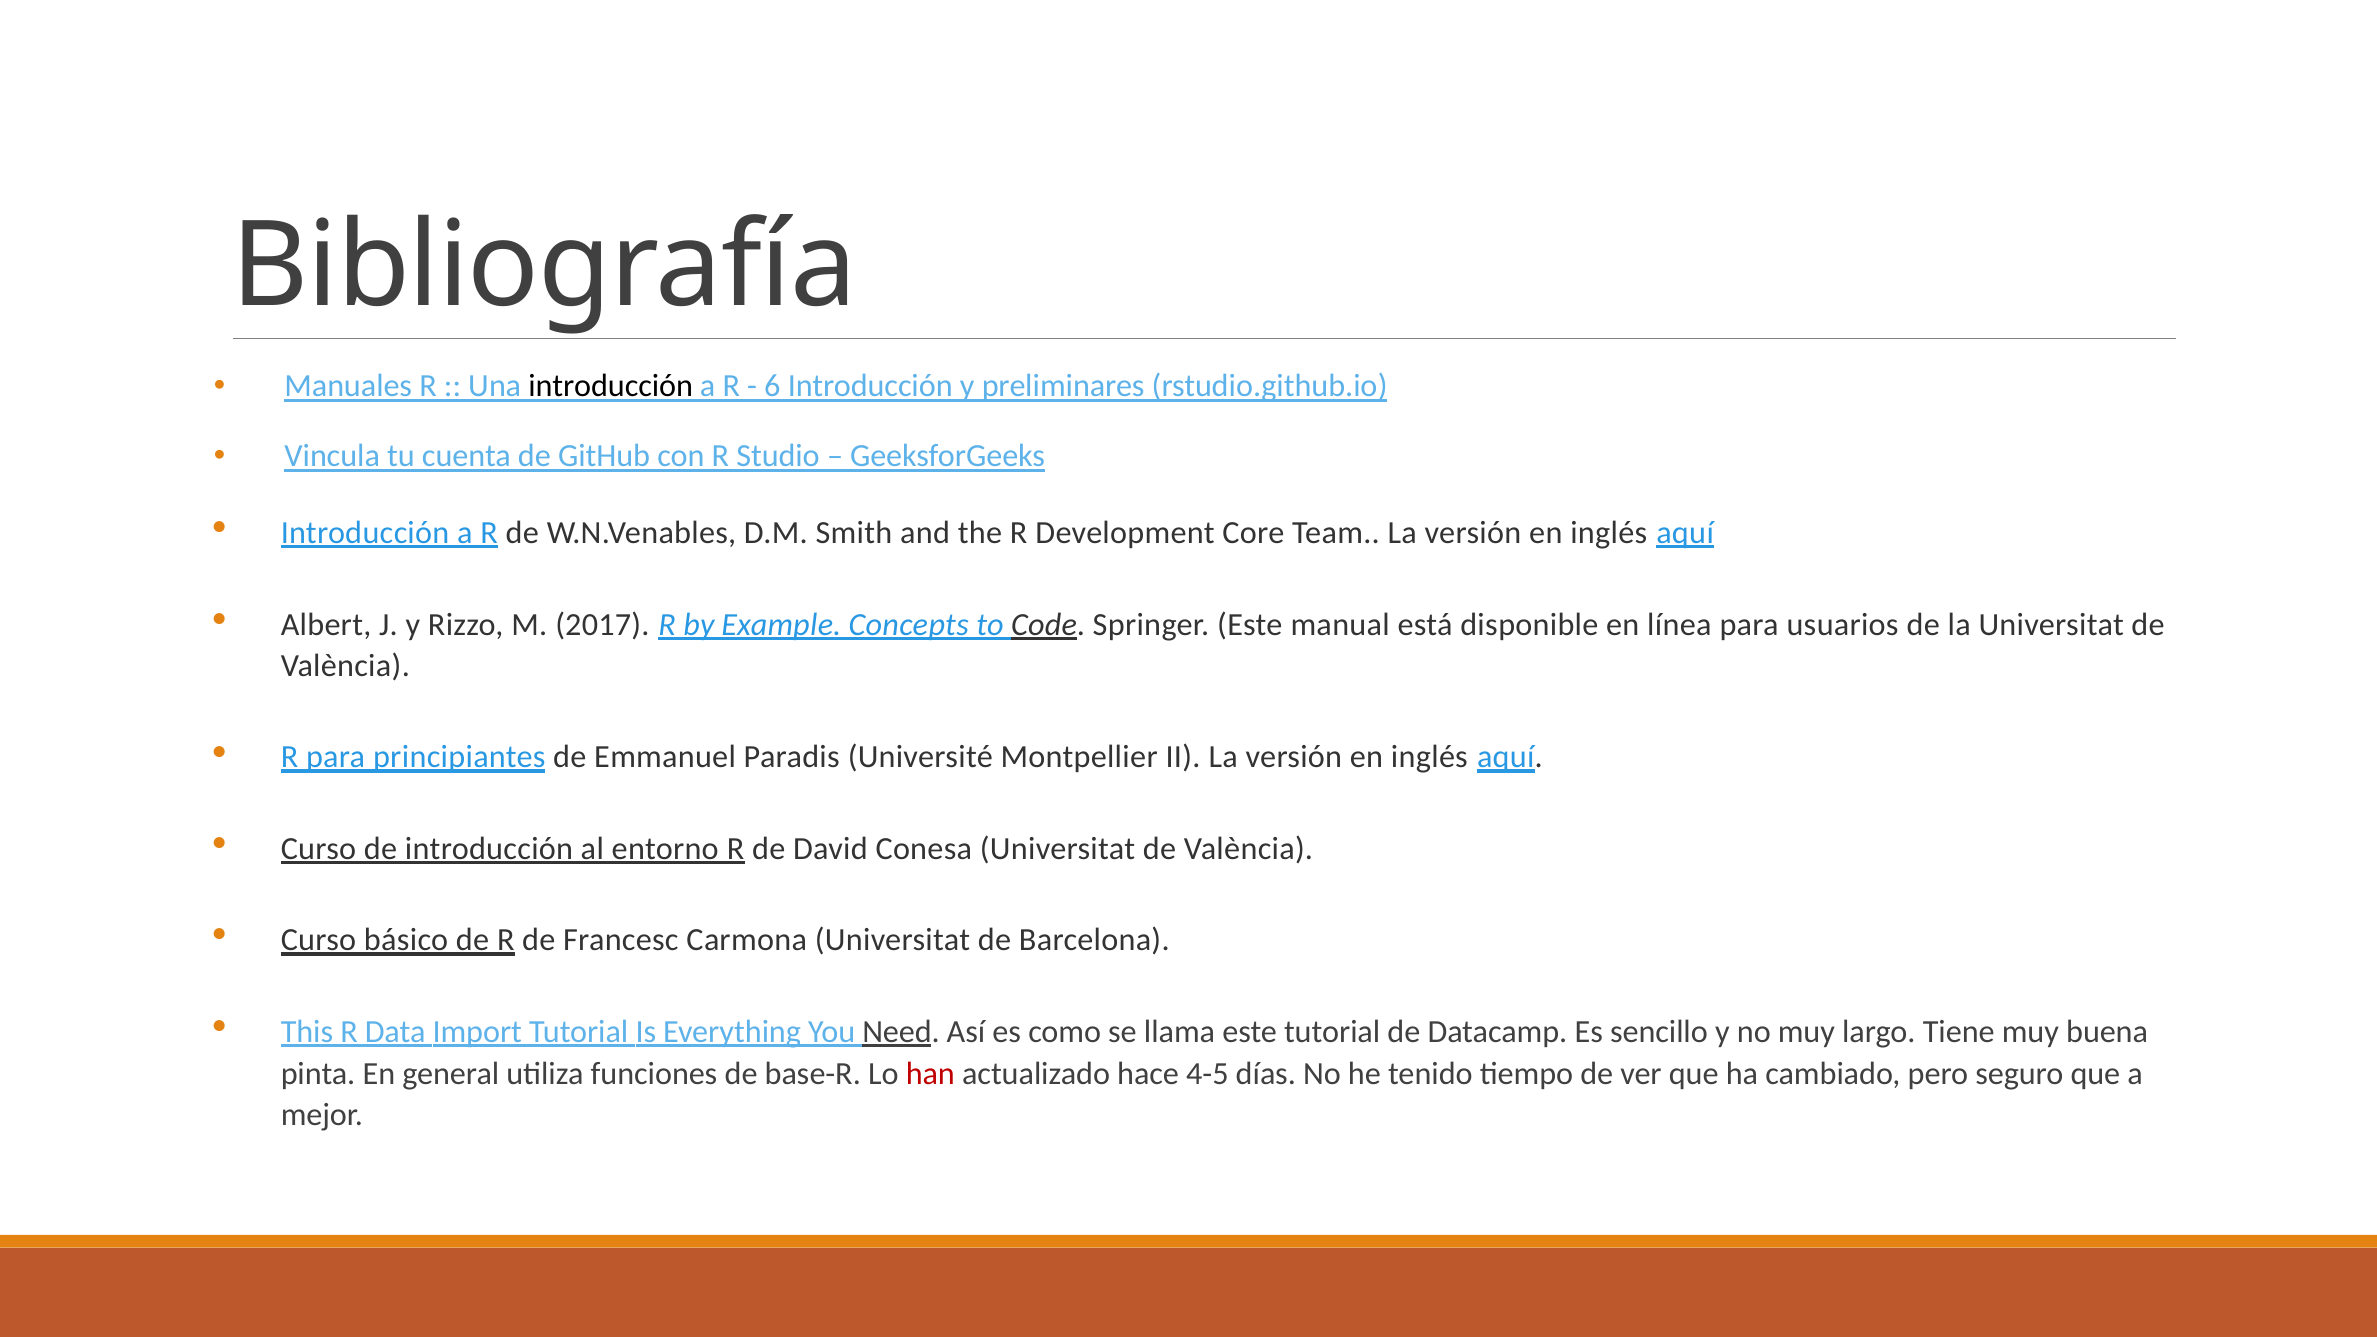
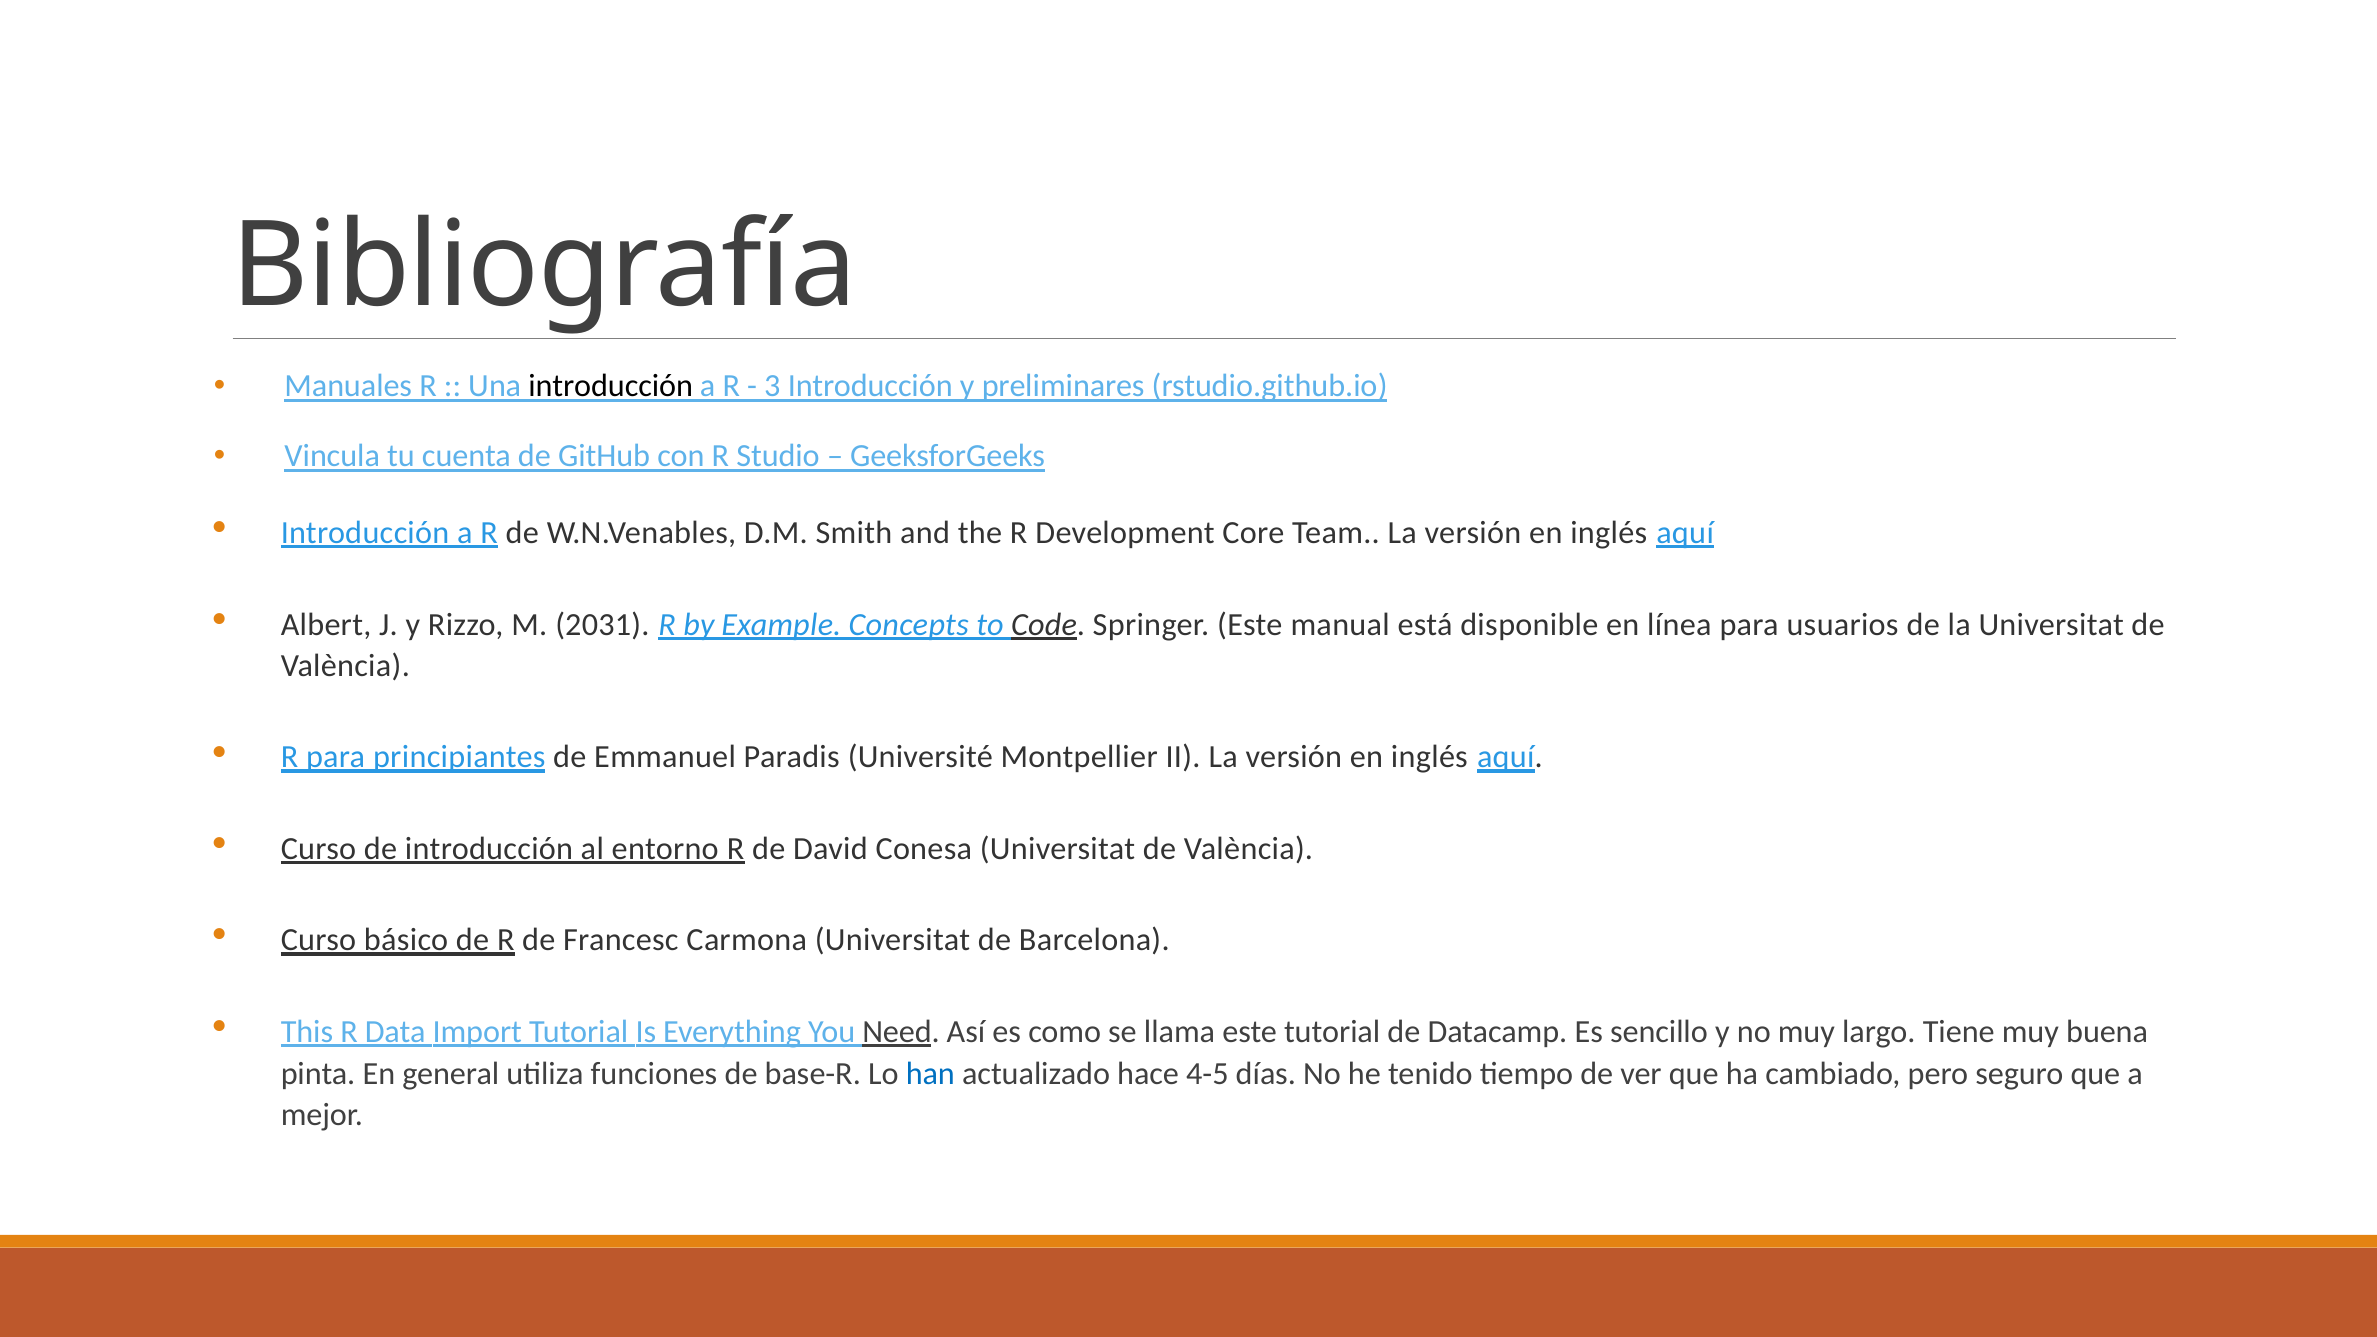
6: 6 -> 3 (772, 386)
2017: 2017 -> 2031 (602, 624)
han colour: red -> blue (930, 1074)
